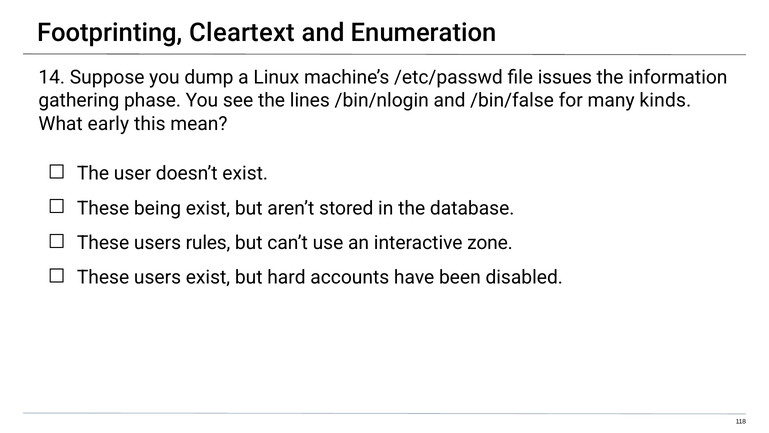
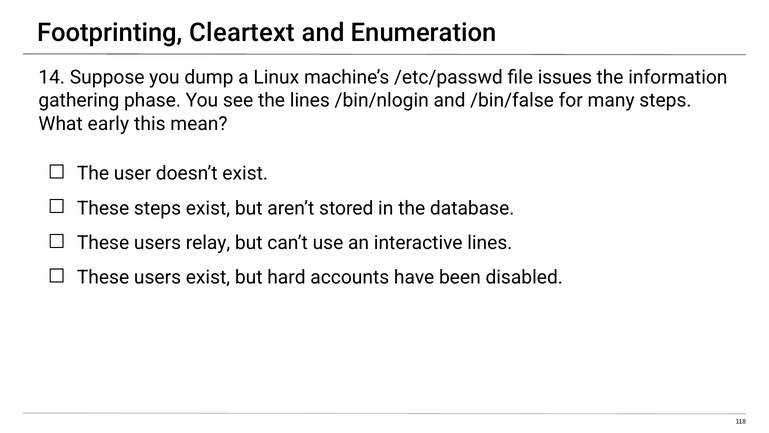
many kinds: kinds -> steps (665, 100)
These being: being -> steps (157, 208)
rules: rules -> relay (208, 243)
interactive zone: zone -> lines (490, 243)
